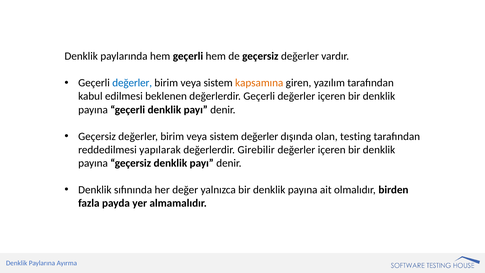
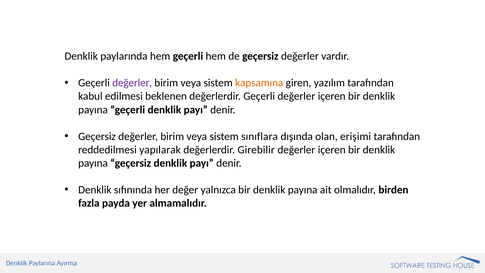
değerler colour: blue -> purple (132, 83)
sistem değerler: değerler -> sınıflara (260, 136)
testing: testing -> erişimi (356, 136)
